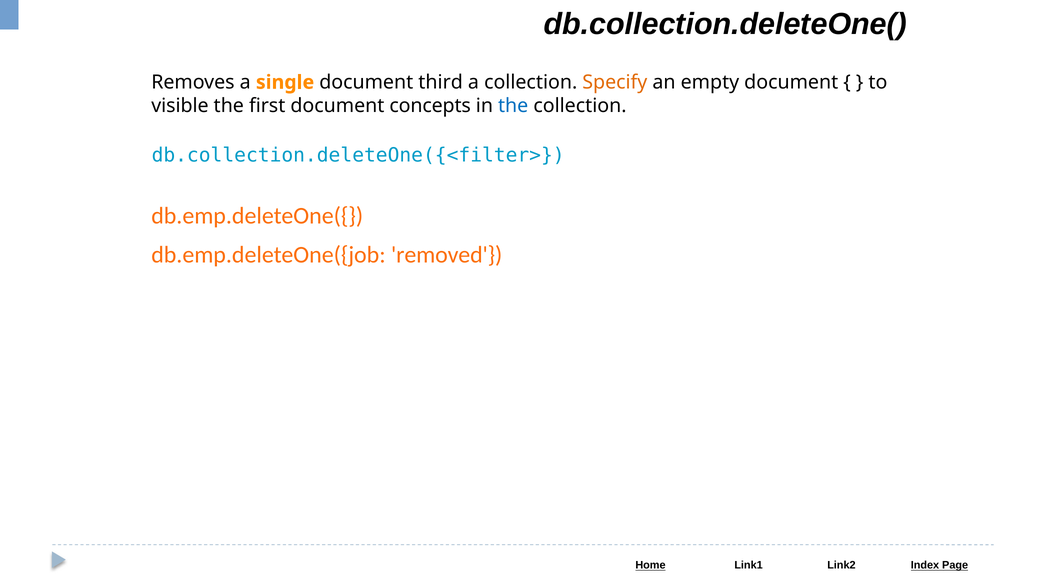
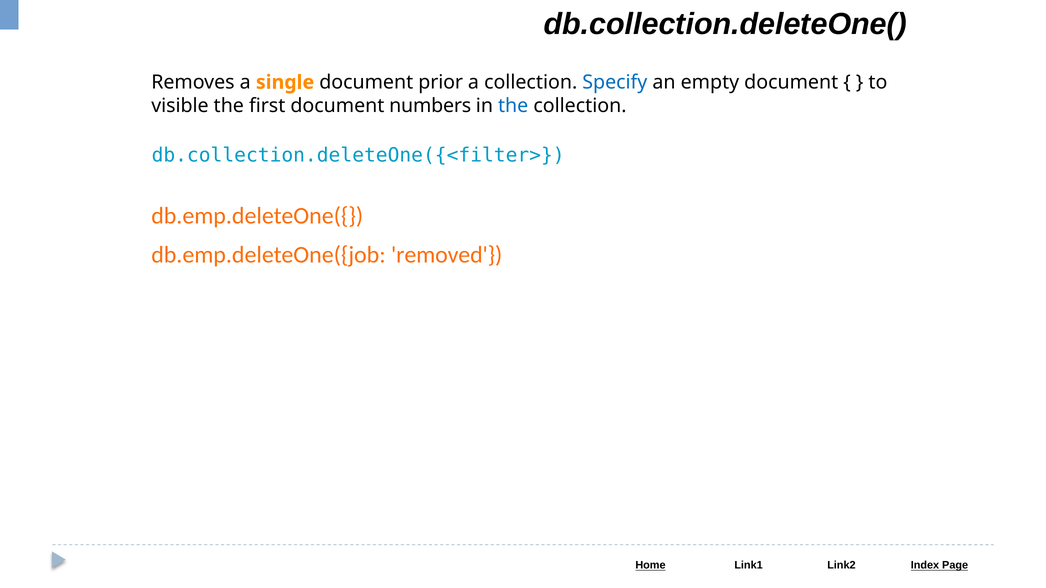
third: third -> prior (441, 82)
Specify colour: orange -> blue (615, 82)
concepts: concepts -> numbers (430, 106)
